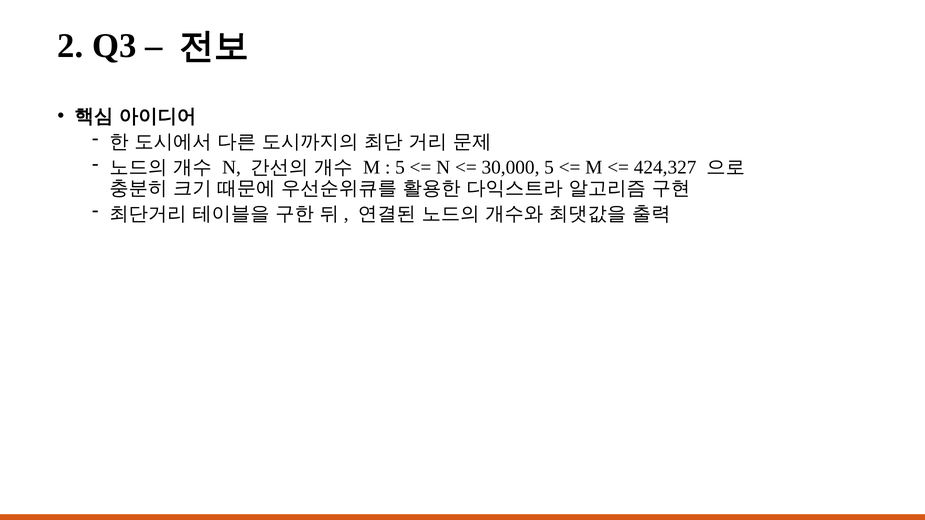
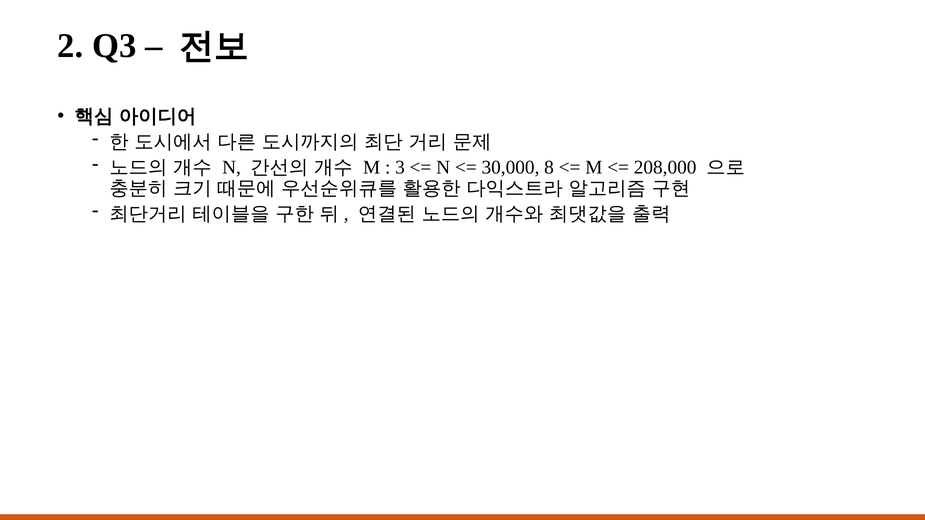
5: 5 -> 3 (400, 167)
30,000 5: 5 -> 8 (549, 167)
424,327: 424,327 -> 208,000 (665, 167)
